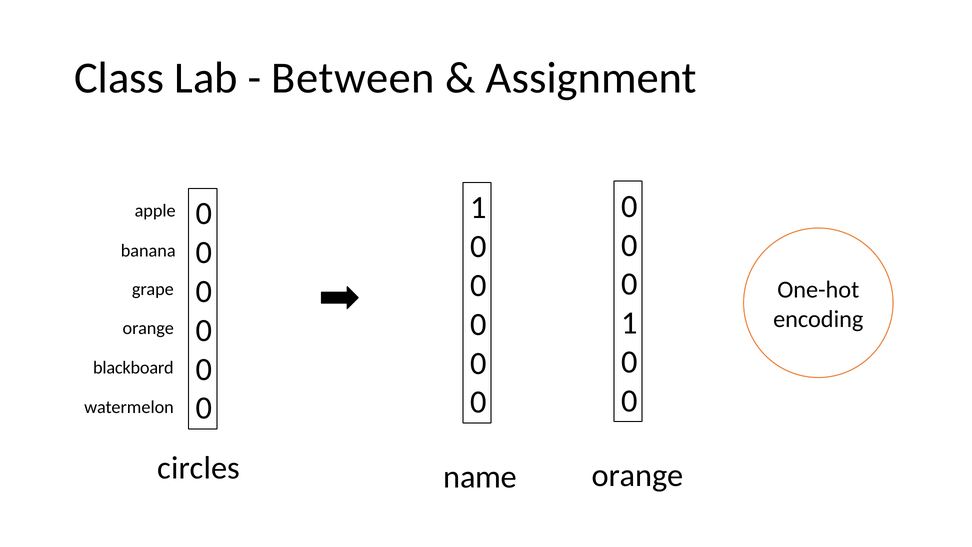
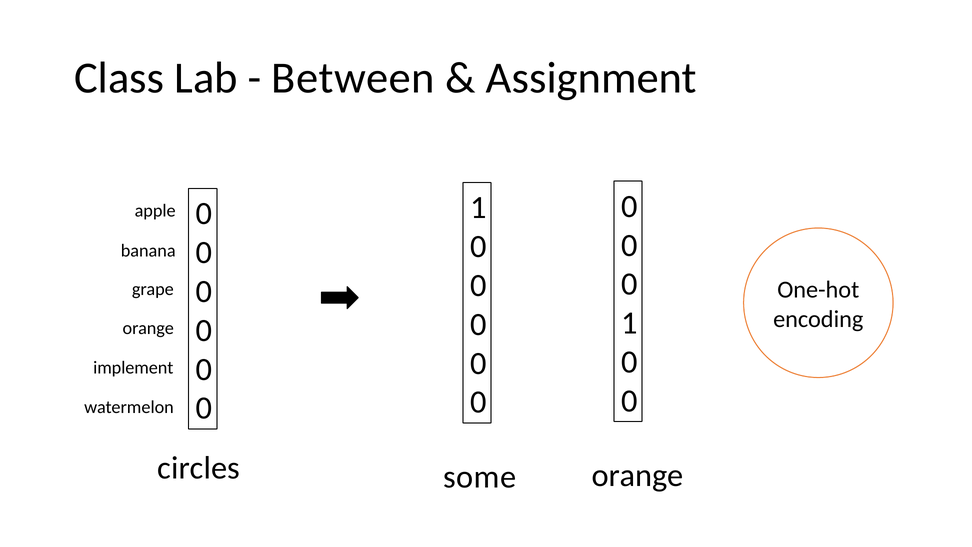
blackboard: blackboard -> implement (133, 367)
name: name -> some (480, 477)
